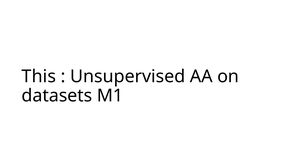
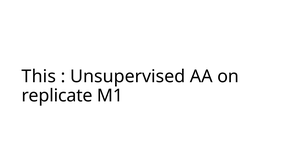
datasets: datasets -> replicate (57, 96)
